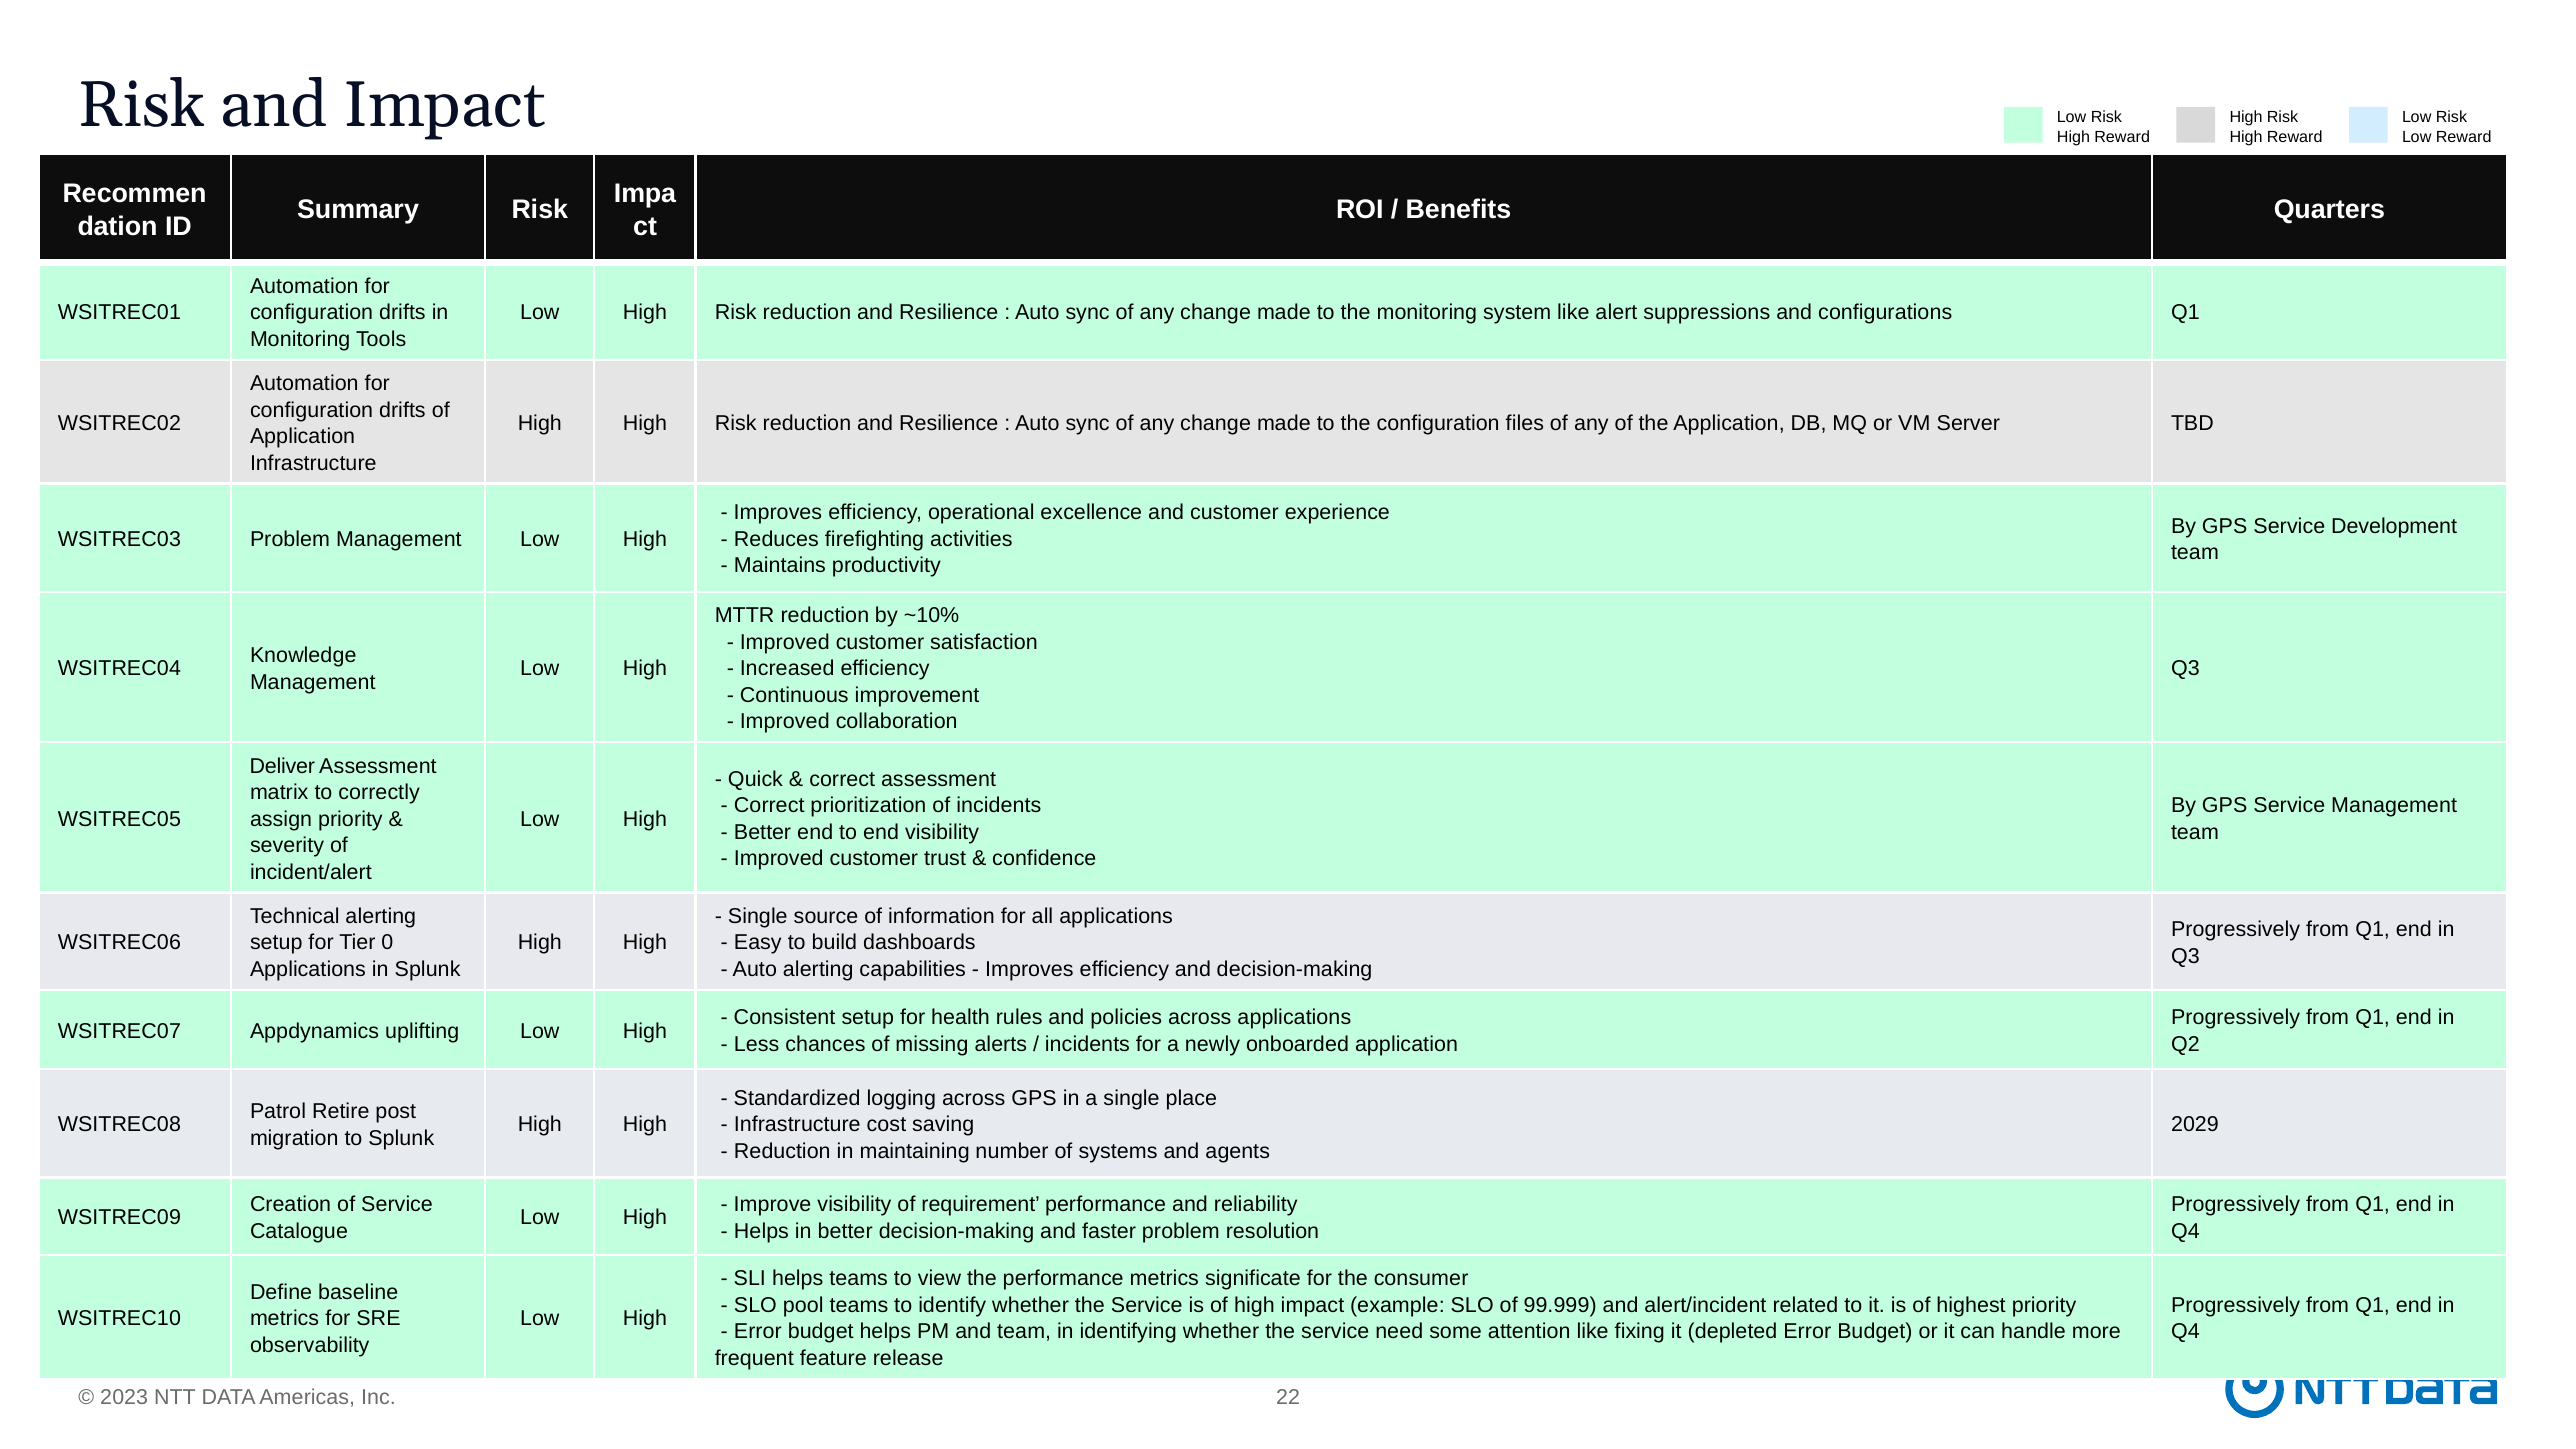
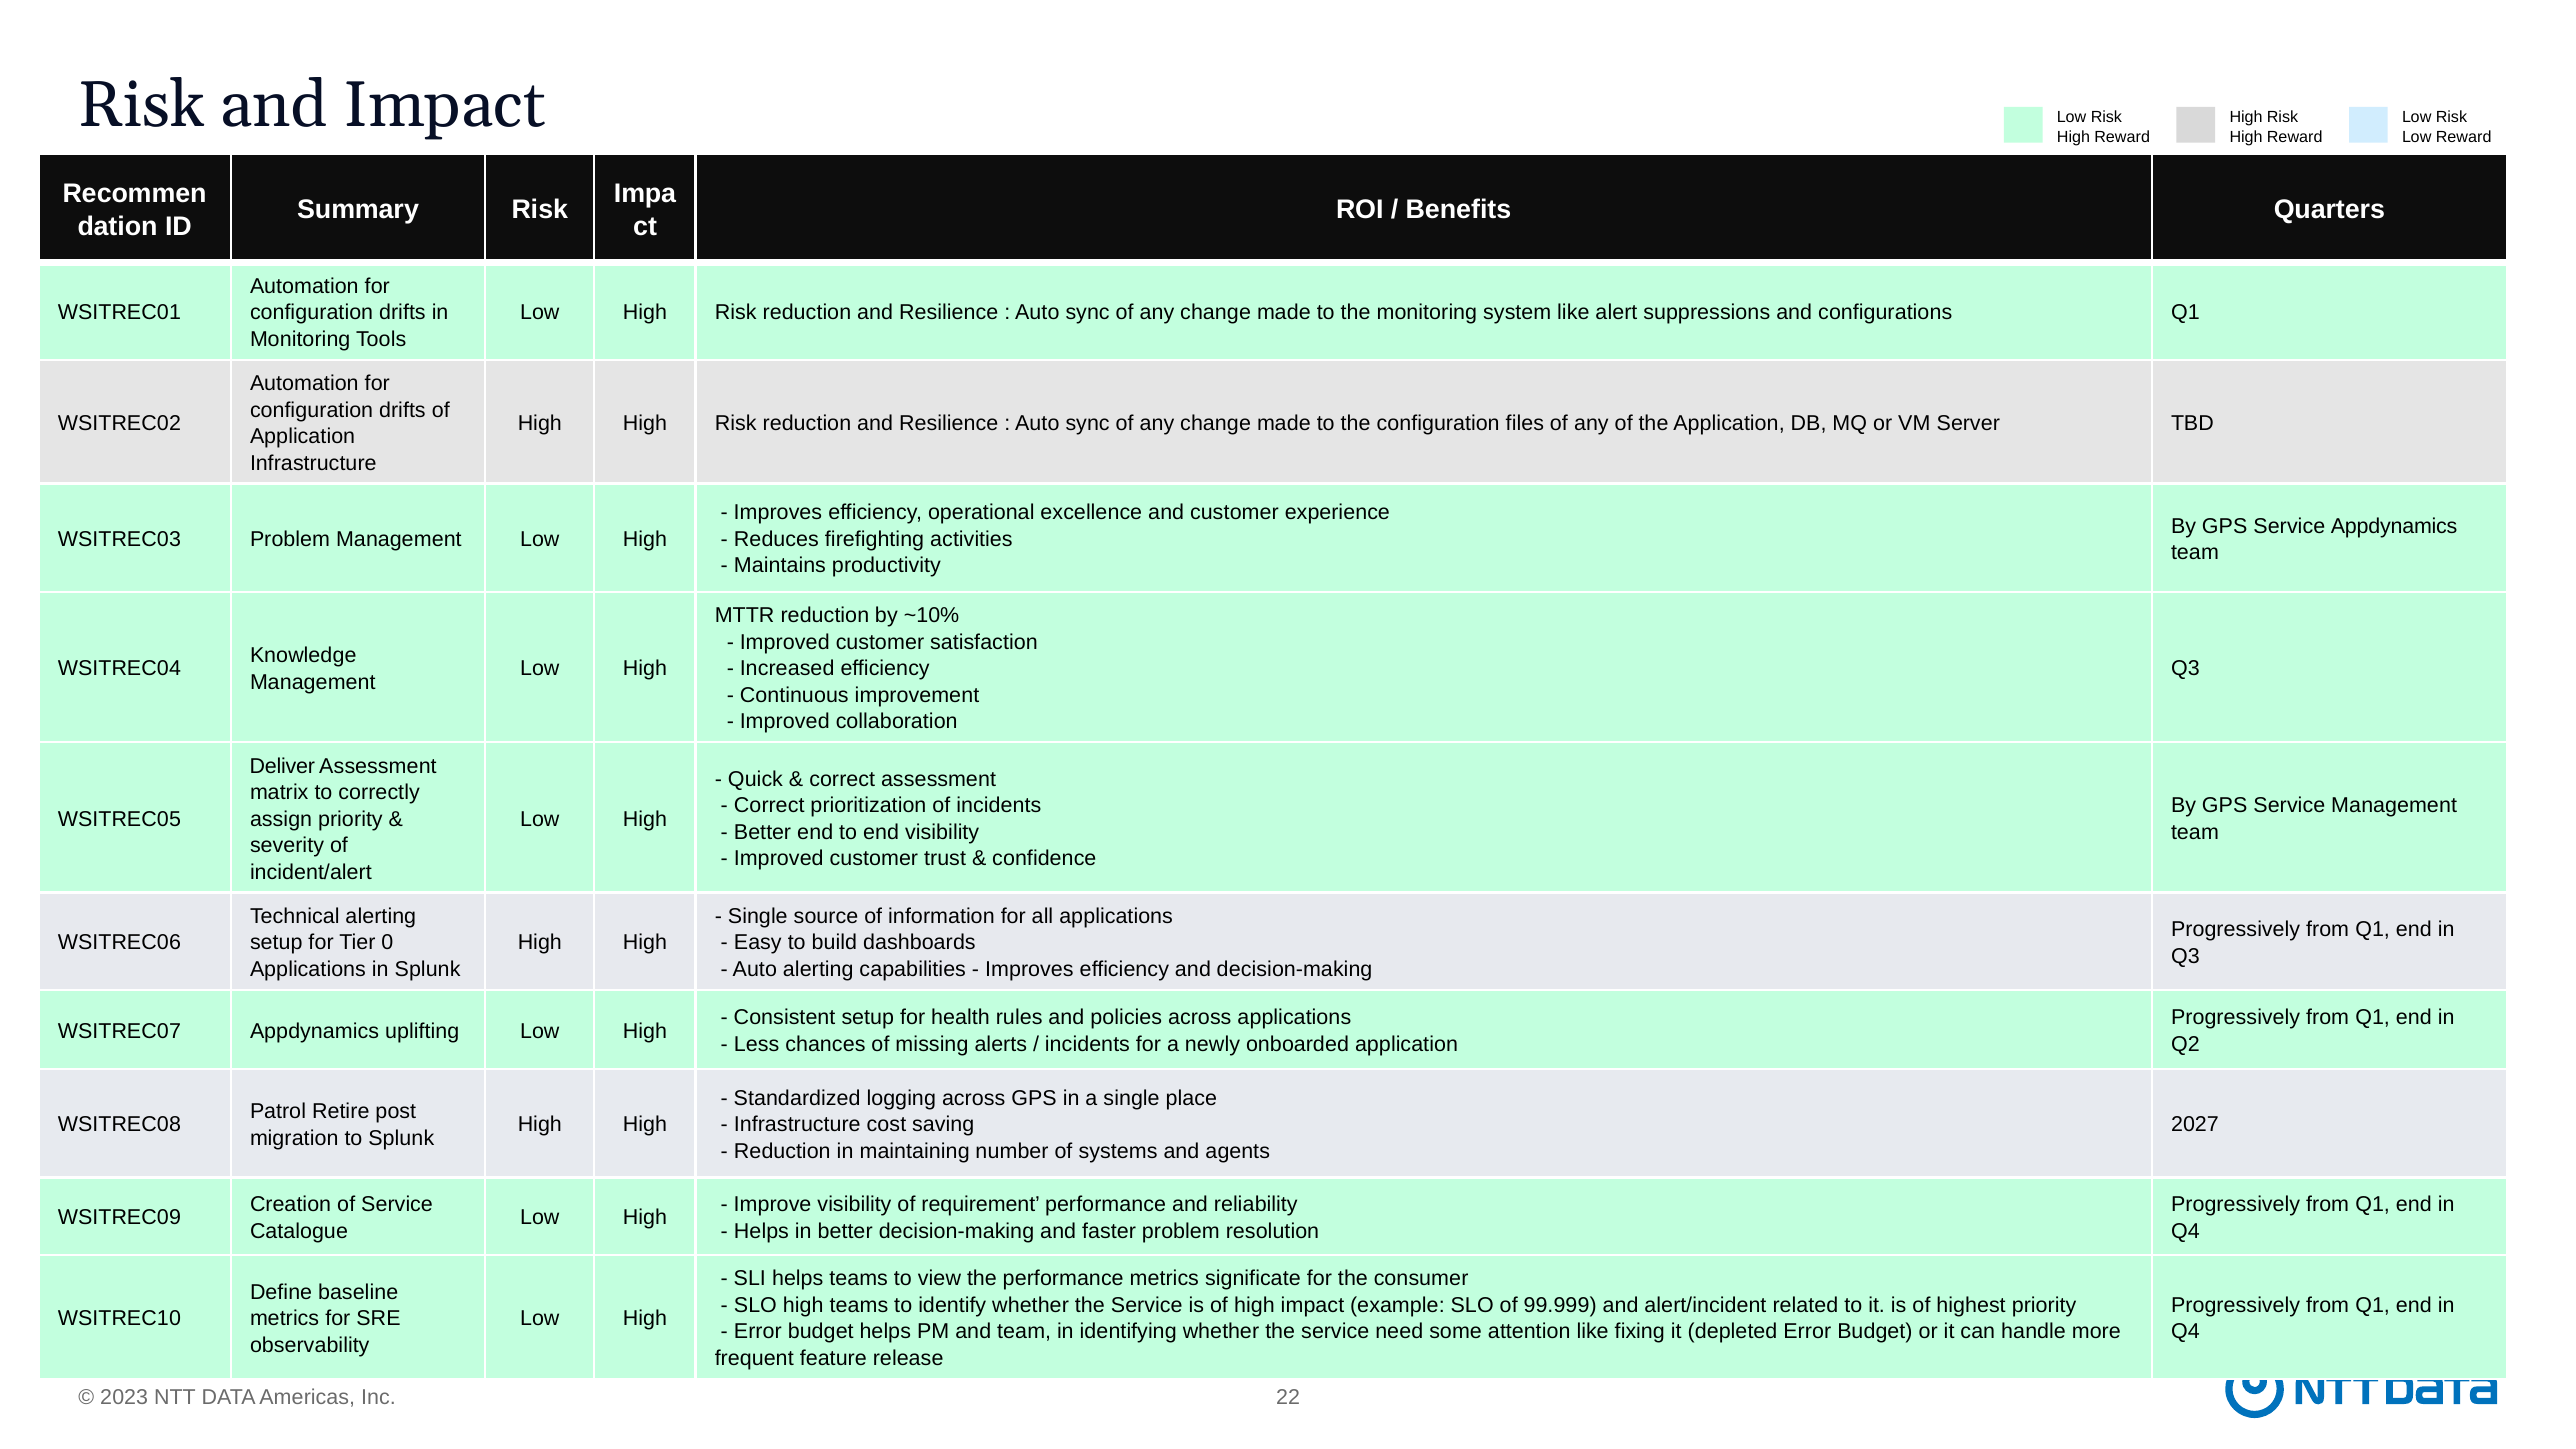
Service Development: Development -> Appdynamics (2394, 526)
2029: 2029 -> 2027 (2195, 1125)
SLO pool: pool -> high (803, 1305)
